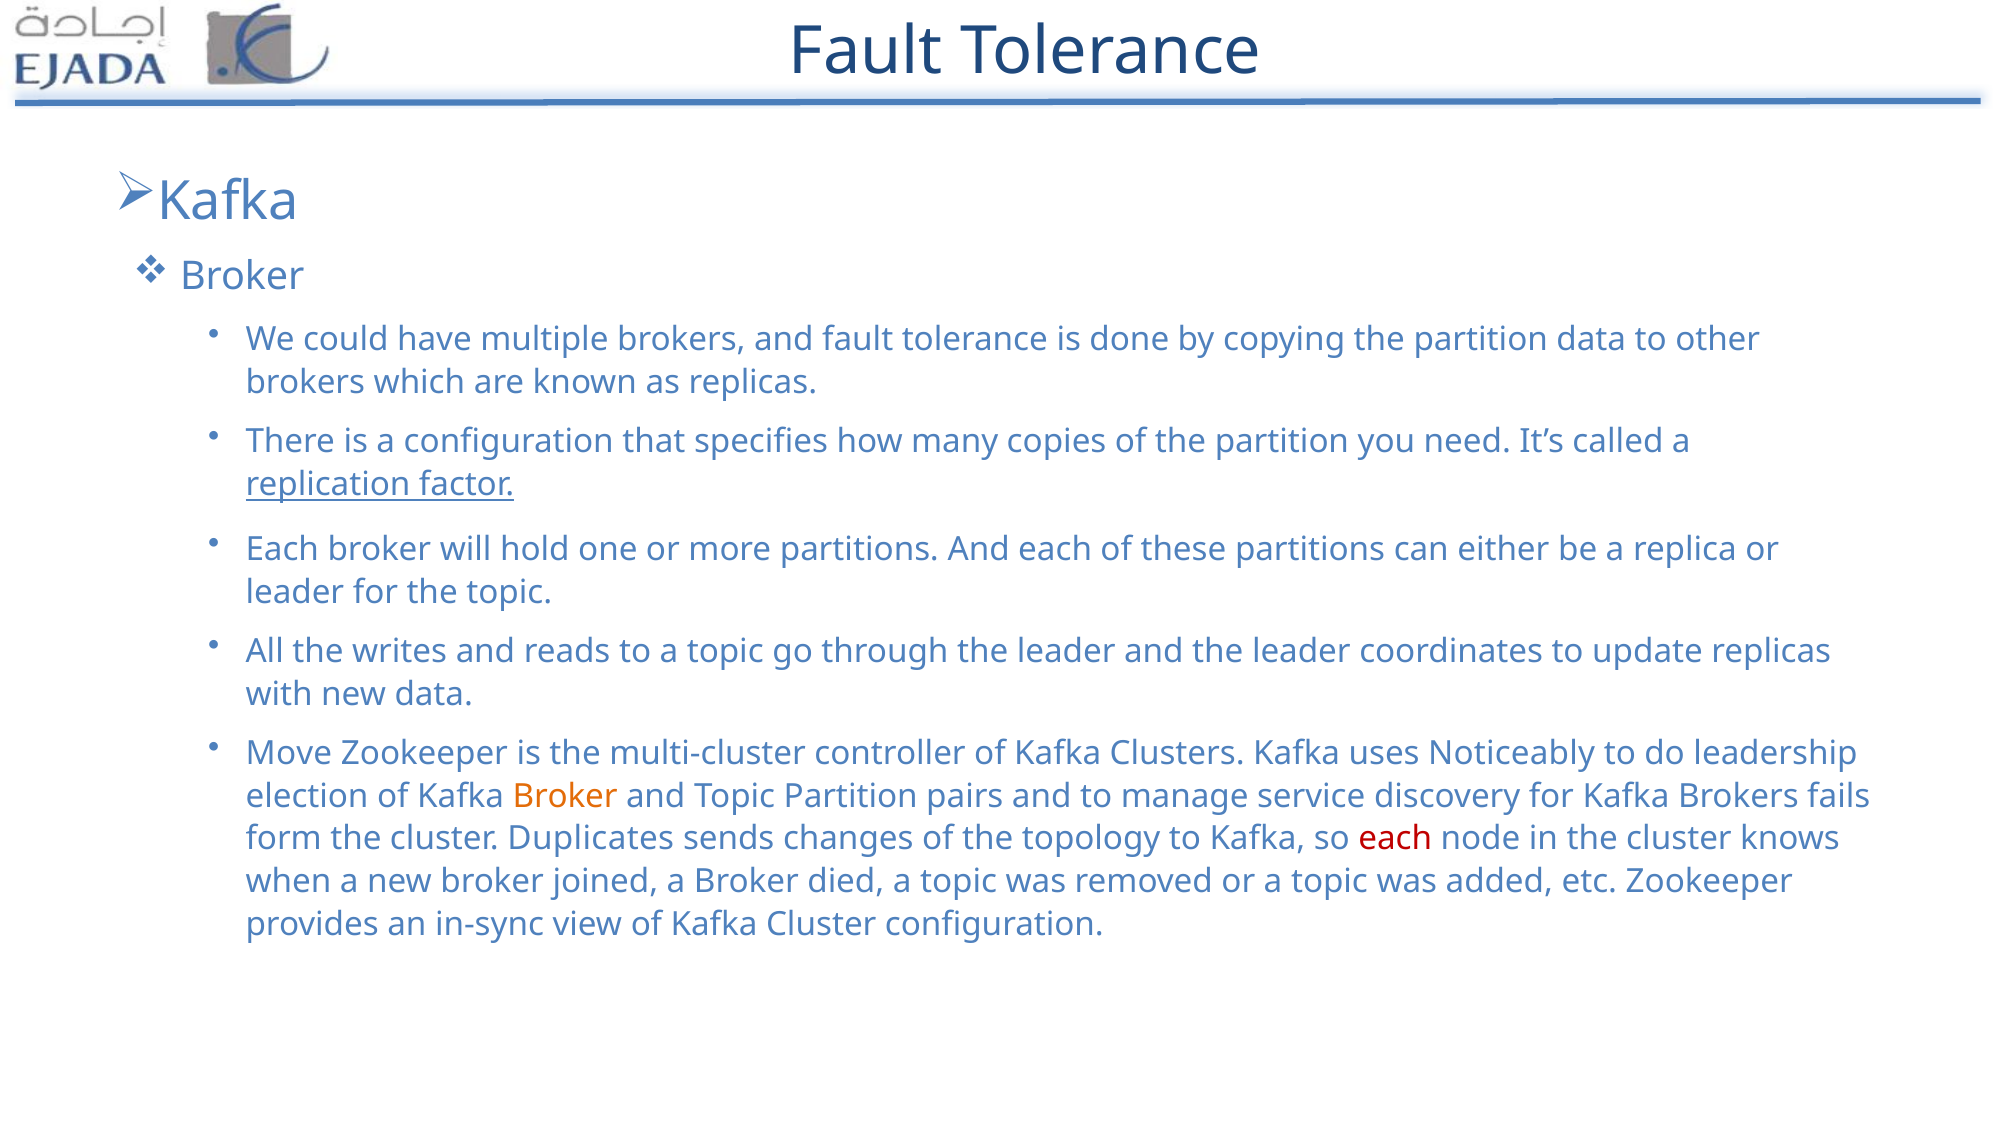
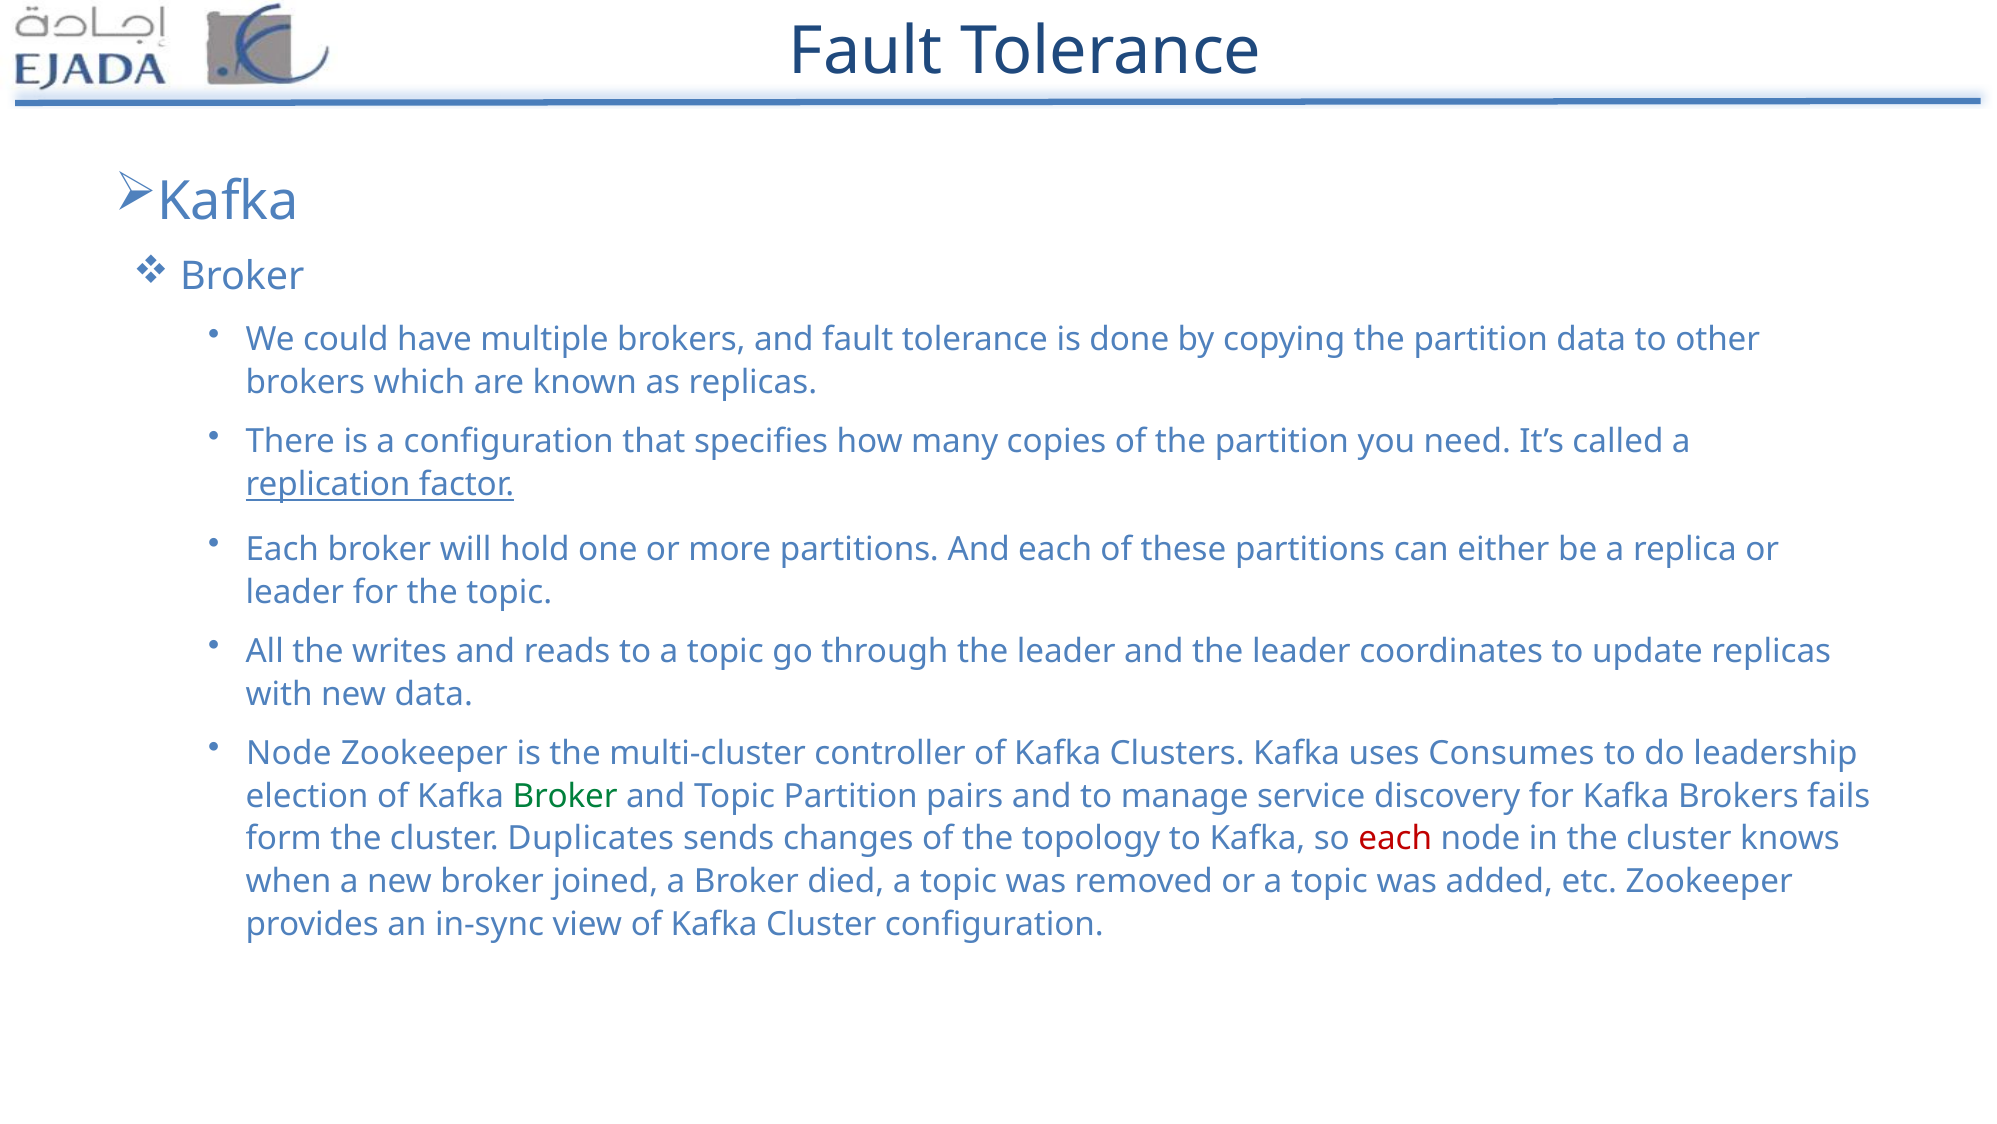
Move: Move -> Node (289, 753)
Noticeably: Noticeably -> Consumes (1512, 753)
Broker colour: orange -> green (565, 796)
